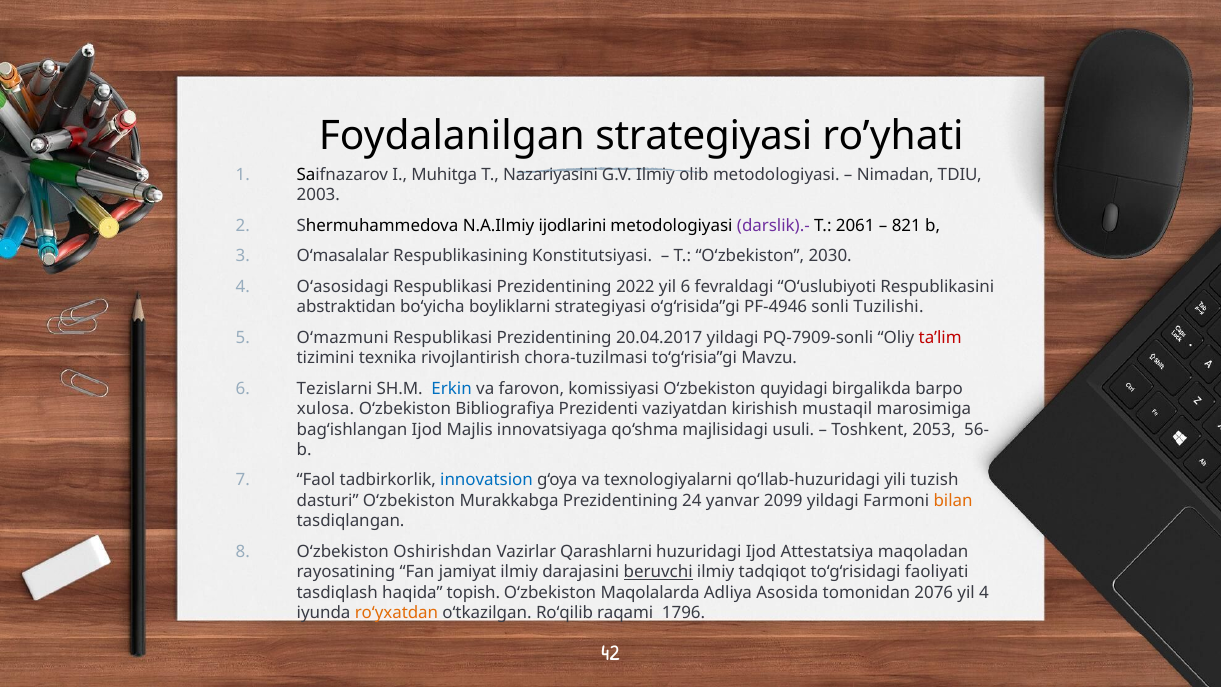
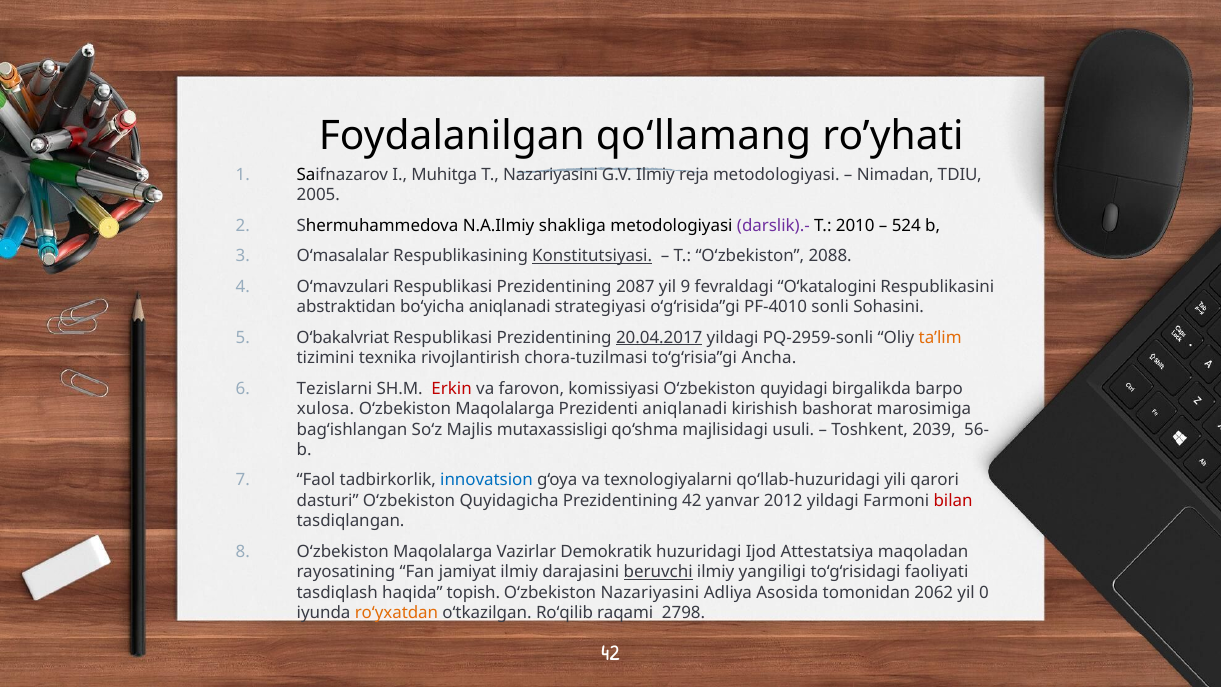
Foydalanilgan strategiyasi: strategiyasi -> qoʻllamang (704, 136)
оlib: оlib -> reja (694, 175)
2003: 2003 -> 2005 (318, 195)
ijоdlarini: ijоdlarini -> shakliga (572, 225)
2061: 2061 -> 2010 (855, 225)
821: 821 -> 524 (906, 225)
Konstitutsiyasi underline: none -> present (592, 256)
2030: 2030 -> 2088 (830, 256)
O‘asosidagi: O‘asosidagi -> O‘mavzulari (343, 287)
2022: 2022 -> 2087 (635, 287)
yil 6: 6 -> 9 (686, 287)
O‘uslubiyoti: O‘uslubiyoti -> O‘katalogini (827, 287)
bo‘yicha bоyliklarni: bоyliklarni -> aniqlanadi (510, 307)
PF-4946: PF-4946 -> PF-4010 (776, 307)
Tuzilishi: Tuzilishi -> Sоhasini (889, 307)
O‘mazmuni: O‘mazmuni -> O‘bakalvriat (343, 338)
20.04.2017 underline: none -> present (659, 338)
PQ-7909-sonli: PQ-7909-sonli -> PQ-2959-sonli (818, 338)
ta’lim colour: red -> orange (940, 338)
Mavzu: Mavzu -> Ancha (769, 358)
Erkin colour: blue -> red (452, 389)
Bibliografiya: Bibliografiya -> Maqolalarga (505, 409)
Prezidenti vaziyatdan: vaziyatdan -> aniqlanadi (685, 409)
mustaqil: mustaqil -> bashorat (837, 409)
bag‘ishlangan Ijоd: Ijоd -> Soʻz (427, 429)
innovatsiyaga: innovatsiyaga -> mutaxassisligi (552, 429)
2053: 2053 -> 2039 (934, 429)
tuzish: tuzish -> qarori (935, 480)
Murakkabga: Murakkabga -> Quyidagicha (509, 501)
Prezidentining 24: 24 -> 42 (692, 501)
2099: 2099 -> 2012 (783, 501)
bilan colour: orange -> red (953, 501)
8 O‘zbekiston Oshirishdan: Oshirishdan -> Maqolalarga (443, 552)
Qarashlarni: Qarashlarni -> Demokratik (606, 552)
tadqiqot: tadqiqot -> yangiligi (772, 572)
O‘zbekiston Maqolalarda: Maqolalarda -> Nazariyasini (650, 592)
2076: 2076 -> 2062 (934, 592)
yil 4: 4 -> 0 (984, 592)
1796: 1796 -> 2798 (684, 613)
